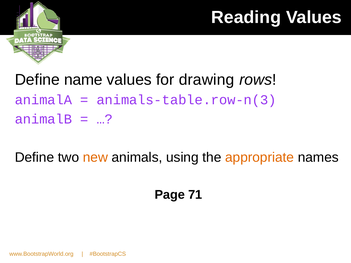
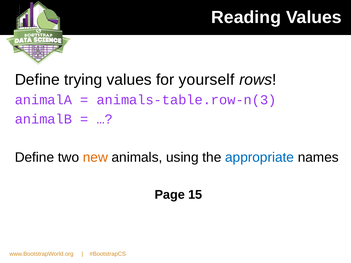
name: name -> trying (83, 80)
drawing: drawing -> yourself (207, 80)
appropriate colour: orange -> blue (260, 157)
71: 71 -> 15 (195, 195)
